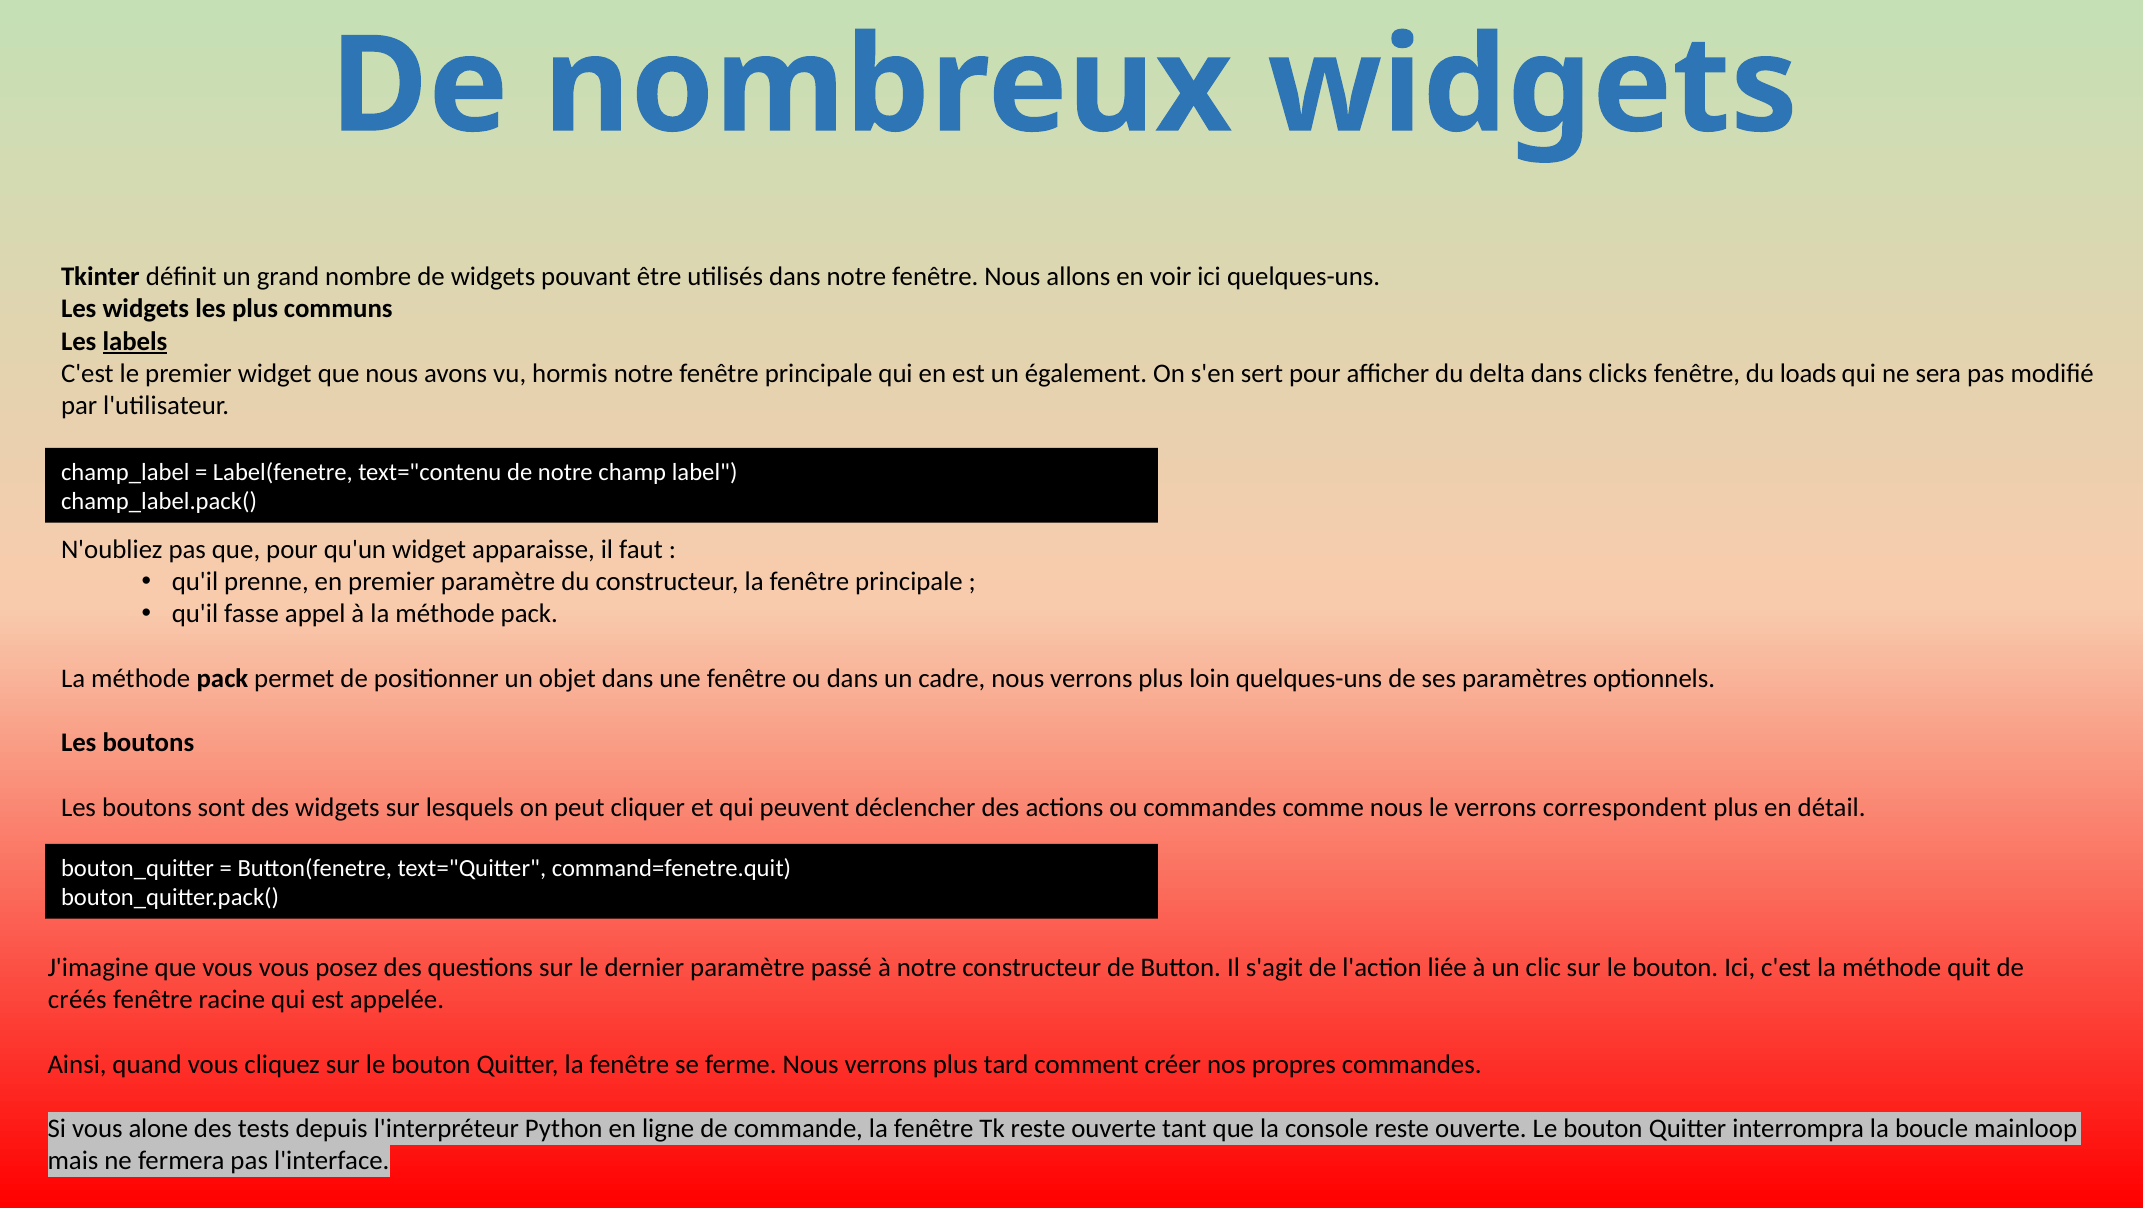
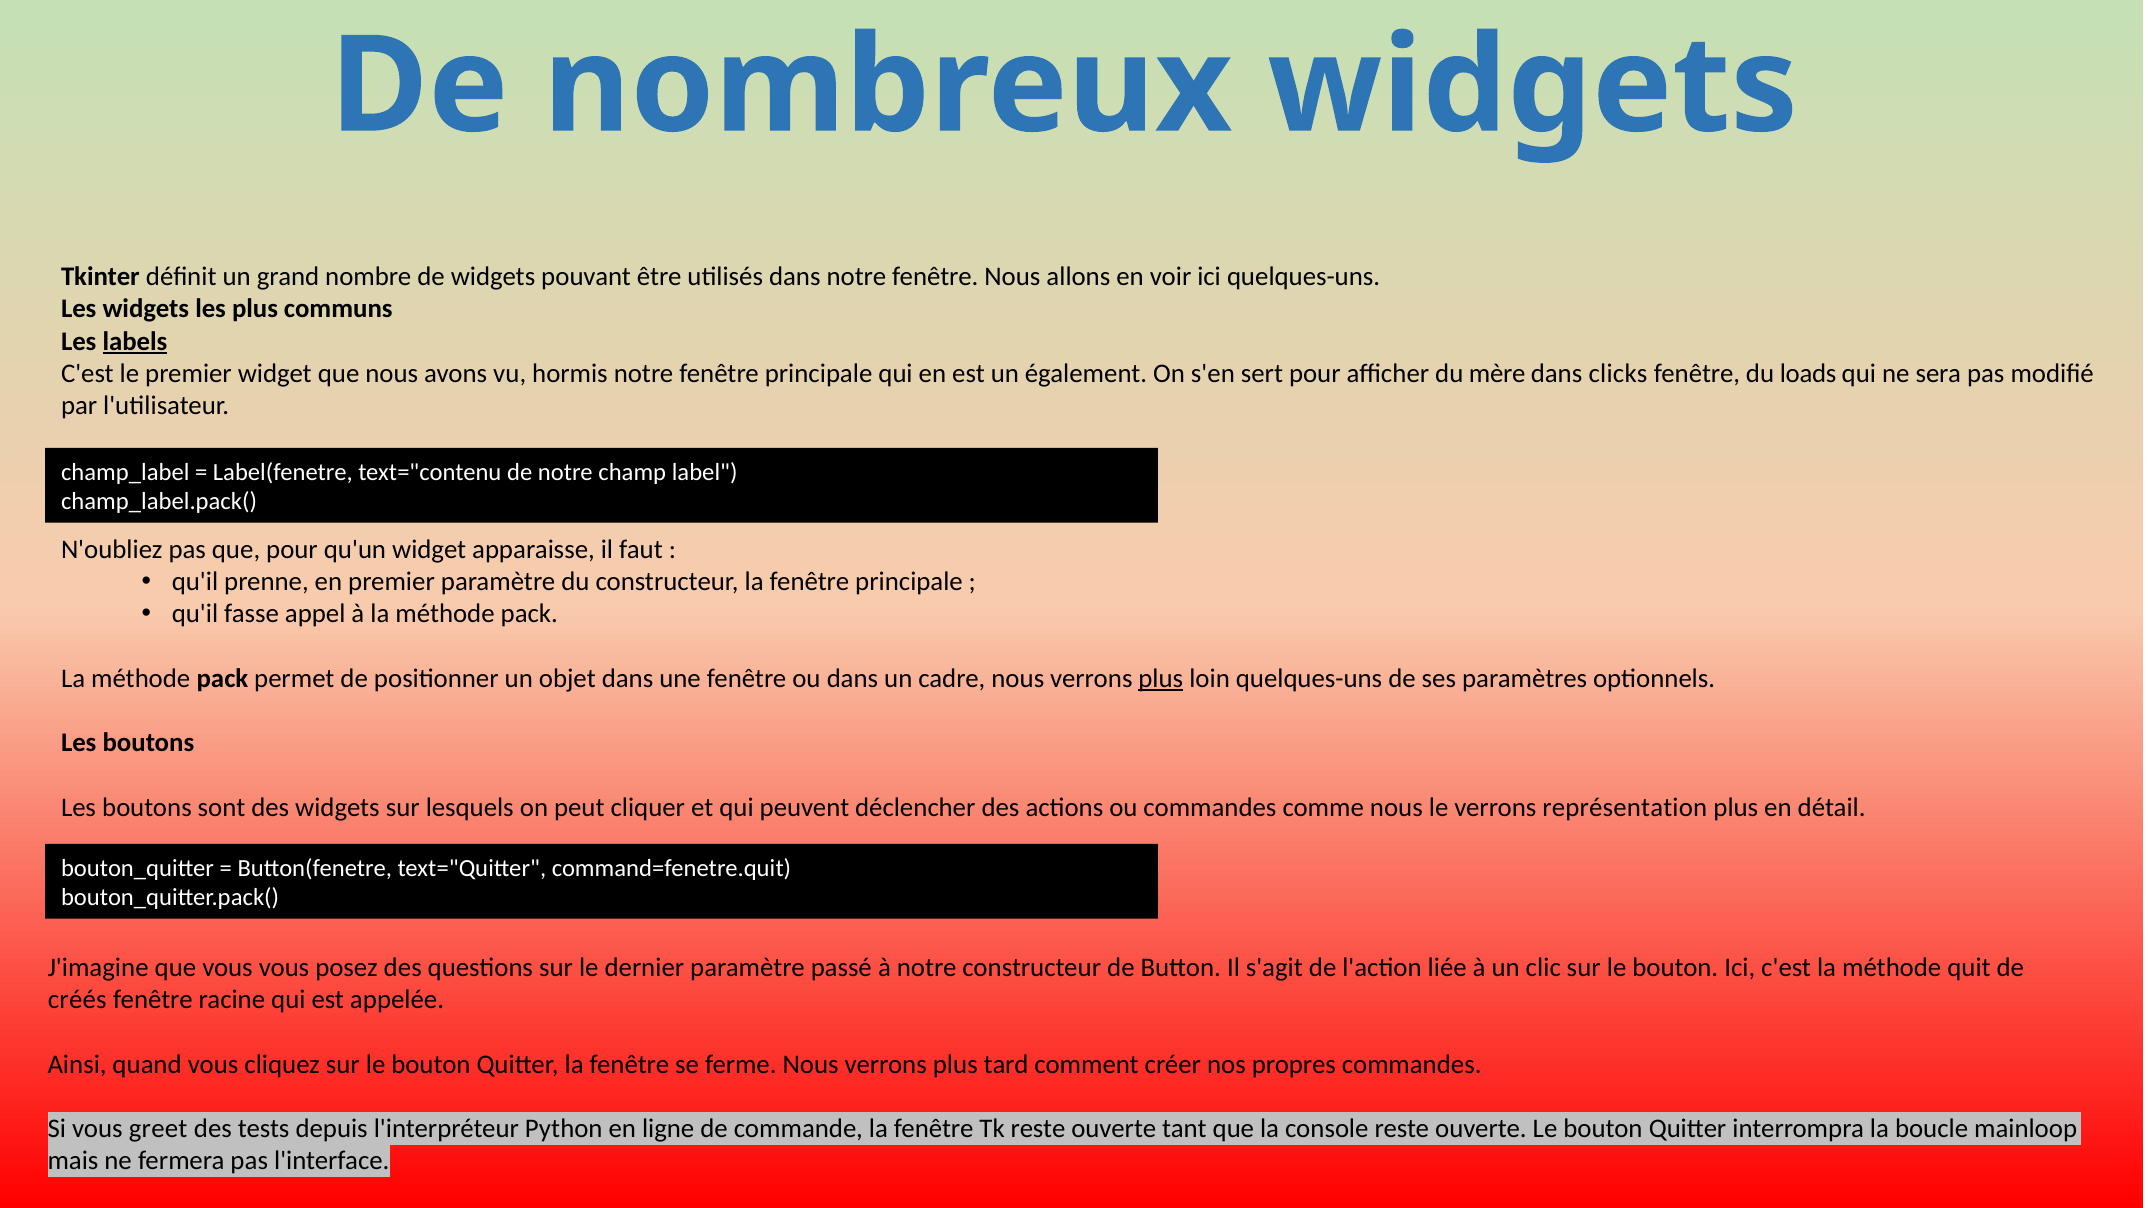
delta: delta -> mère (1497, 374)
plus underline: none -> present (1161, 679)
correspondent: correspondent -> représentation (1625, 807)
alone: alone -> greet (158, 1129)
